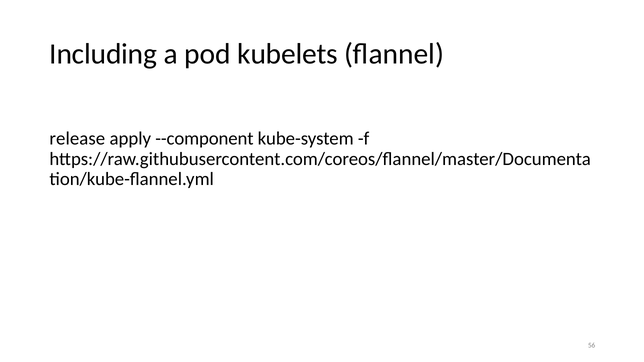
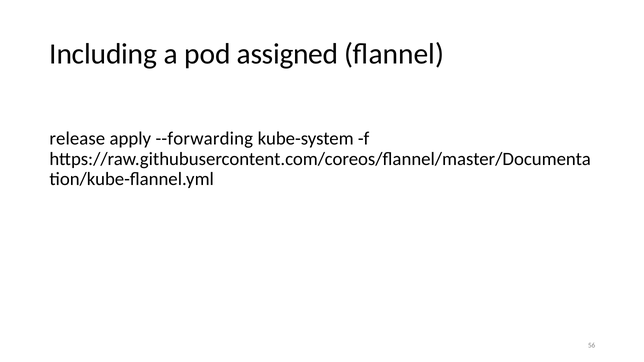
kubelets: kubelets -> assigned (288, 54)
--component: --component -> --forwarding (204, 139)
